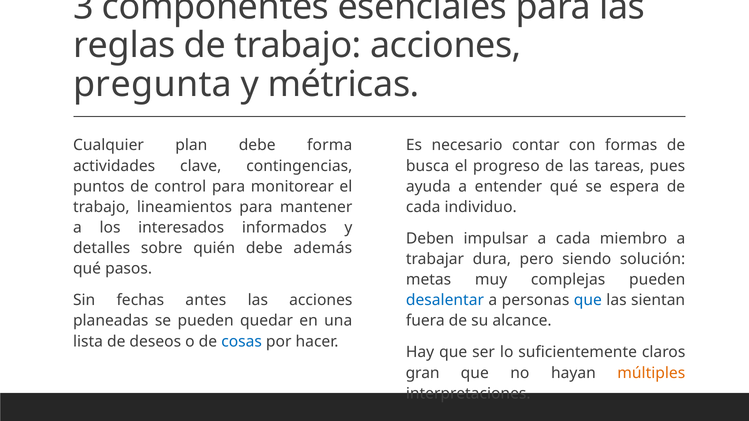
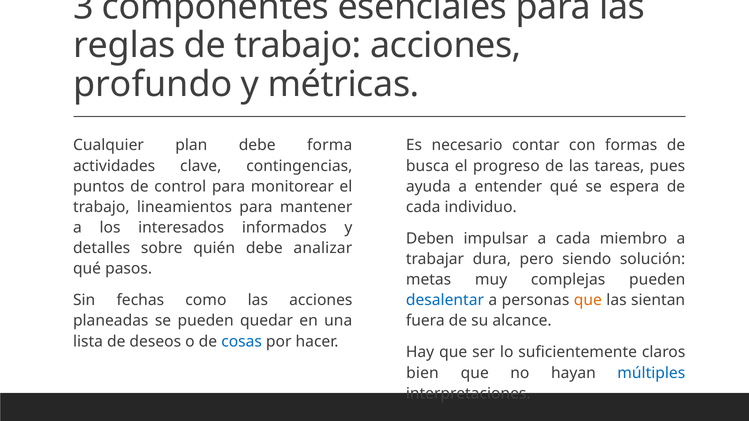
pregunta: pregunta -> profundo (153, 84)
además: además -> analizar (323, 248)
antes: antes -> como (206, 300)
que colour: blue -> orange (588, 300)
gran: gran -> bien (422, 373)
múltiples colour: orange -> blue (651, 373)
